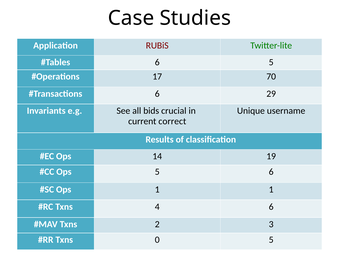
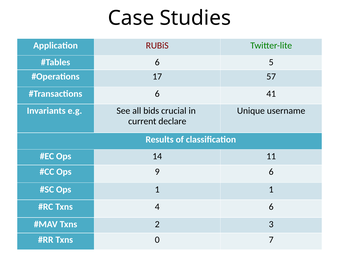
70: 70 -> 57 (271, 77)
29: 29 -> 41 (271, 94)
correct: correct -> declare (172, 121)
19: 19 -> 11 (271, 156)
Ops 5: 5 -> 9 (157, 172)
0 5: 5 -> 7 (271, 240)
